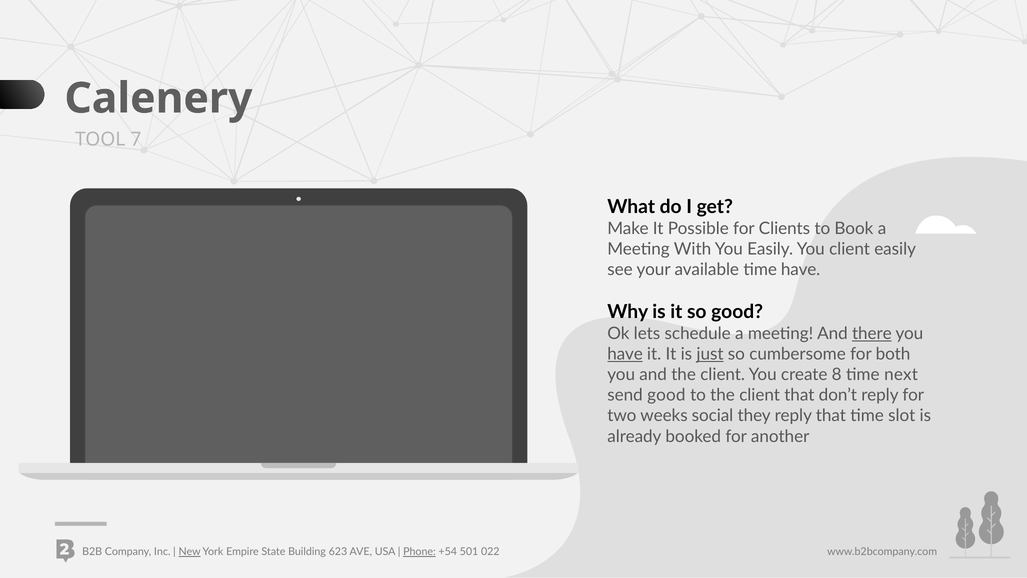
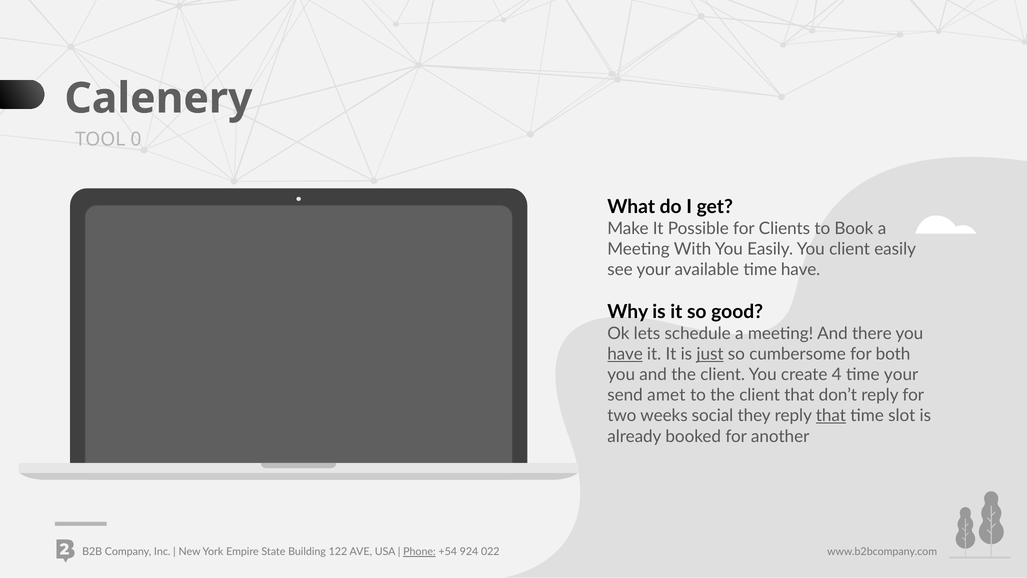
7: 7 -> 0 (136, 140)
there underline: present -> none (872, 333)
8: 8 -> 4 (837, 375)
time next: next -> your (901, 375)
send good: good -> amet (666, 395)
that underline: none -> present (831, 416)
New underline: present -> none (190, 552)
623: 623 -> 122 (338, 552)
501: 501 -> 924 (469, 552)
